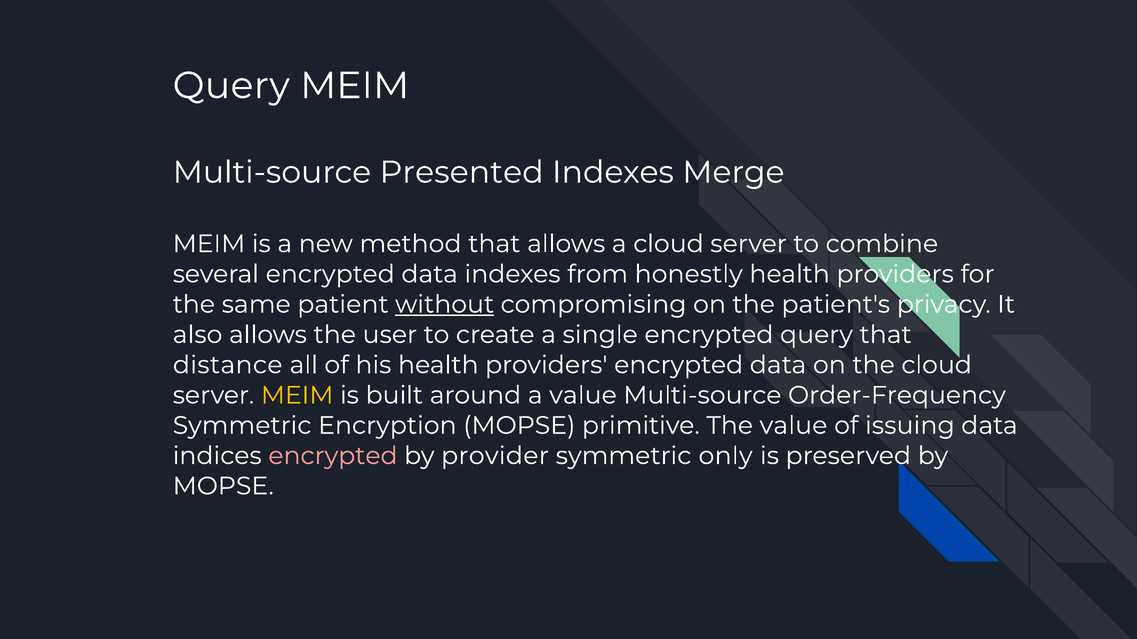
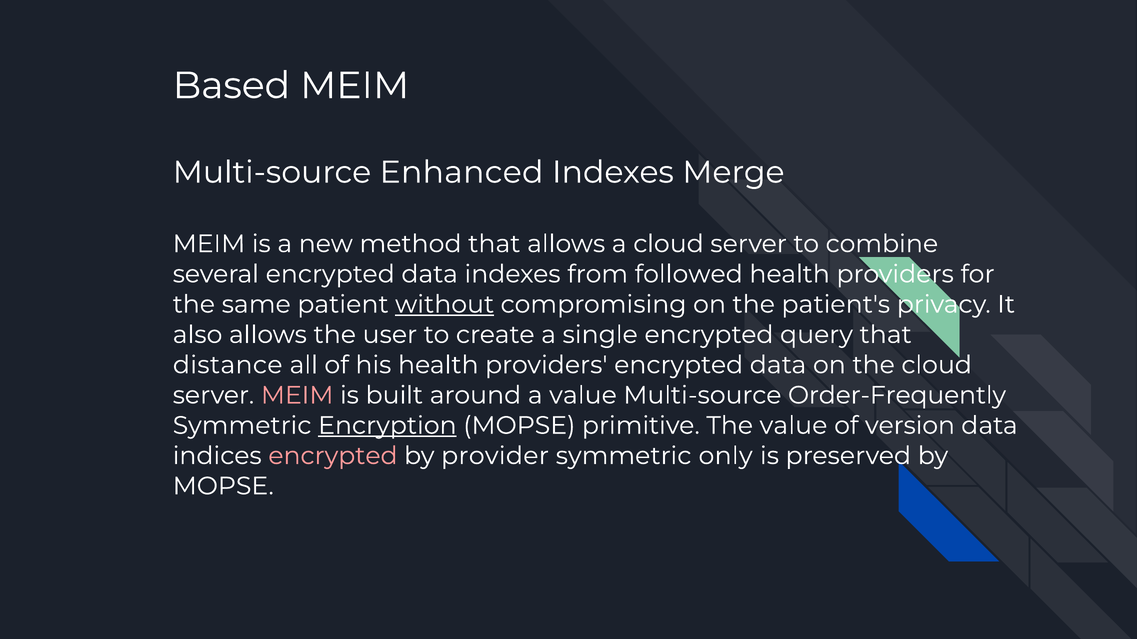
Query: Query -> Based (231, 86)
Presented: Presented -> Enhanced (462, 172)
honestly: honestly -> followed (689, 274)
MEIM colour: yellow -> pink (297, 396)
Order-Frequency: Order-Frequency -> Order-Frequently (897, 396)
Encryption underline: none -> present (387, 426)
issuing: issuing -> version (910, 426)
